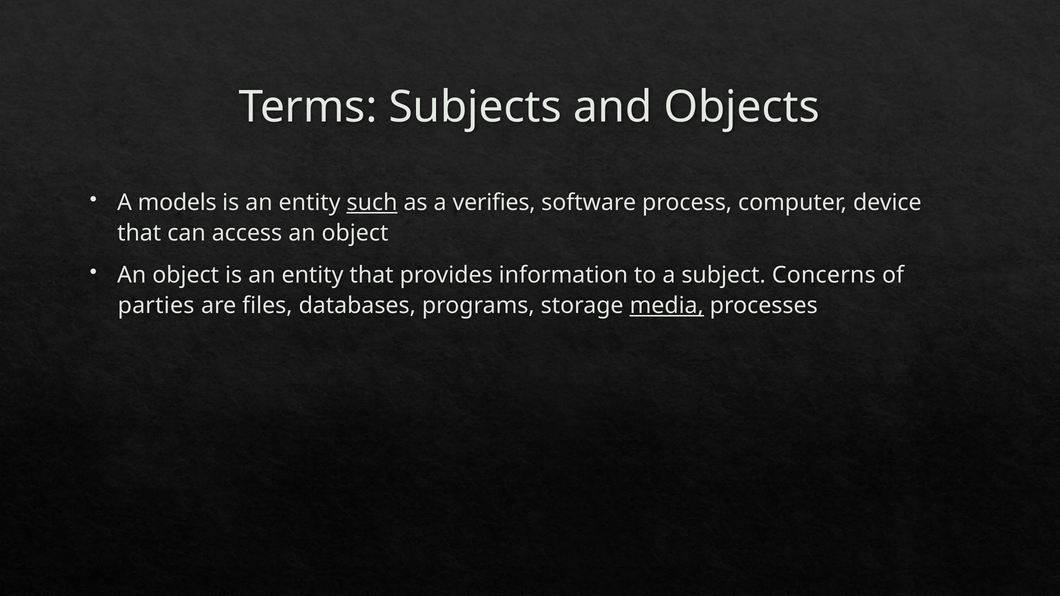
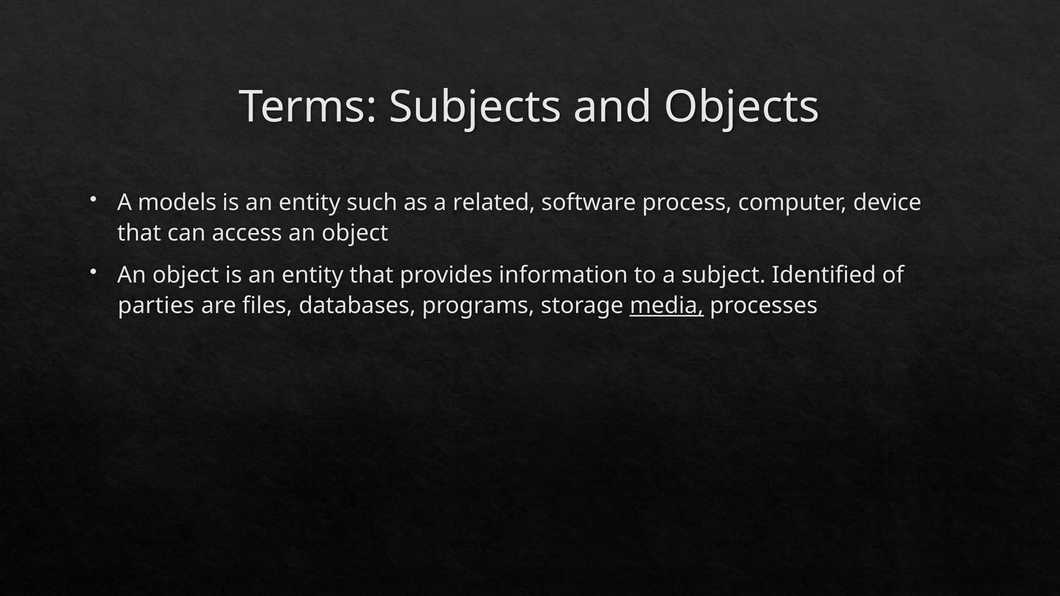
such underline: present -> none (372, 203)
verifies: verifies -> related (494, 203)
Concerns: Concerns -> Identified (824, 275)
